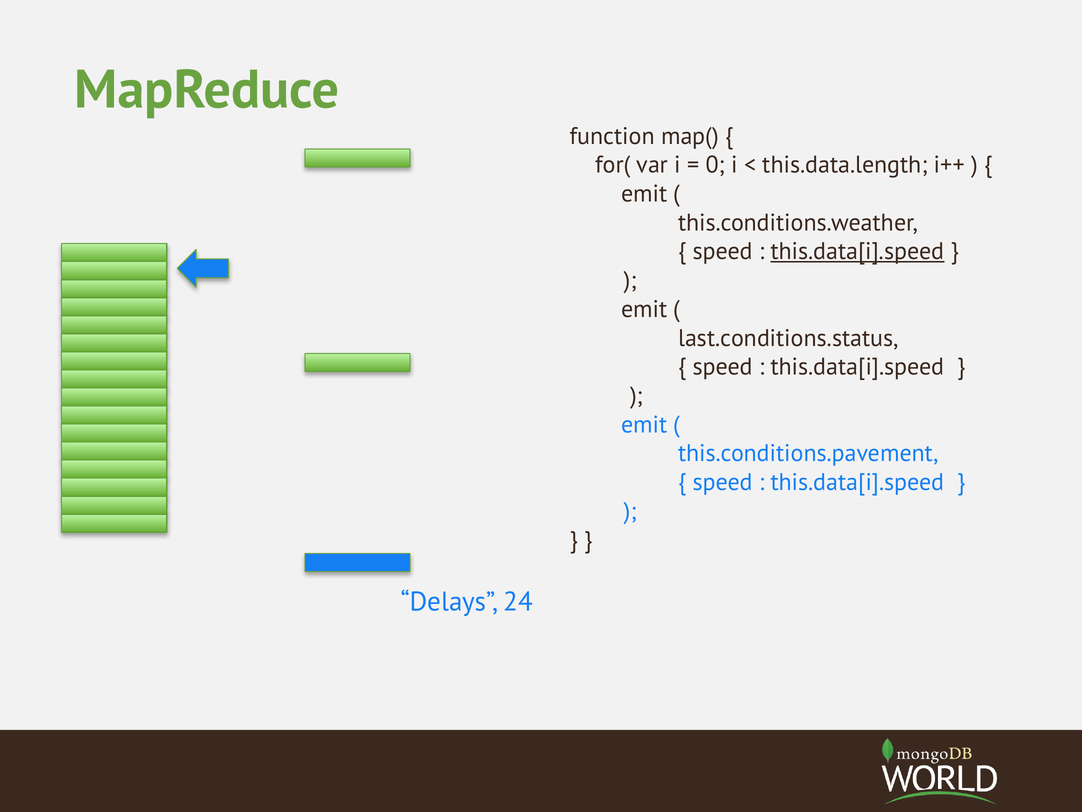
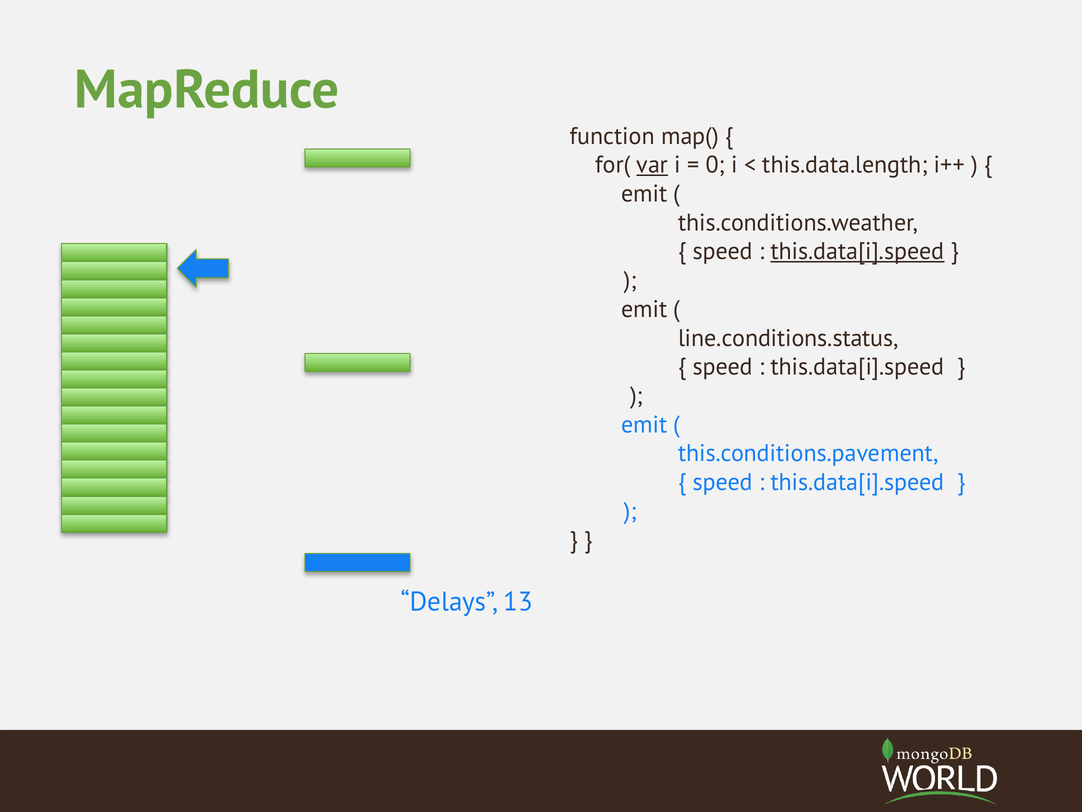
var underline: none -> present (652, 165)
last.conditions.status: last.conditions.status -> line.conditions.status (788, 338)
24: 24 -> 13 (518, 602)
